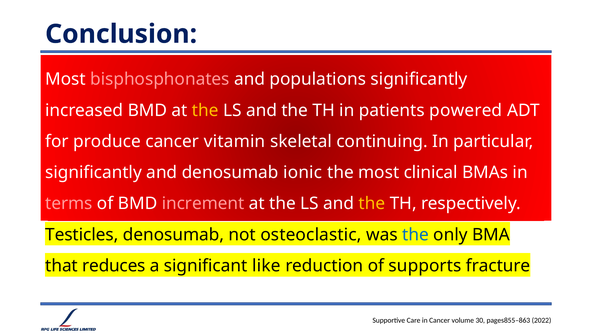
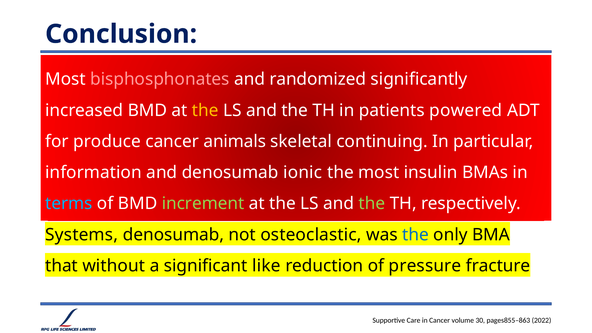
populations: populations -> randomized (318, 79)
vitamin: vitamin -> animals (235, 141)
significantly: significantly -> information (93, 173)
clinical: clinical -> insulin (431, 173)
terms colour: pink -> light blue (69, 204)
increment colour: pink -> light green (203, 204)
the colour: yellow -> light green (372, 204)
Testicles: Testicles -> Systems (82, 235)
reduces: reduces -> without (114, 266)
supports: supports -> pressure (425, 266)
